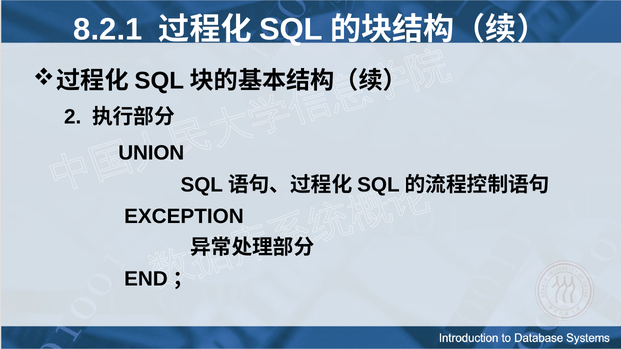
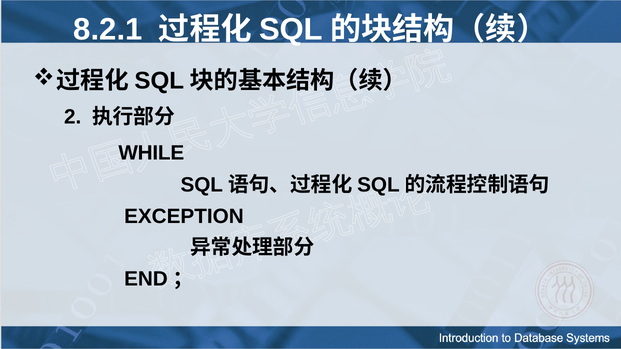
UNION: UNION -> WHILE (151, 153)
